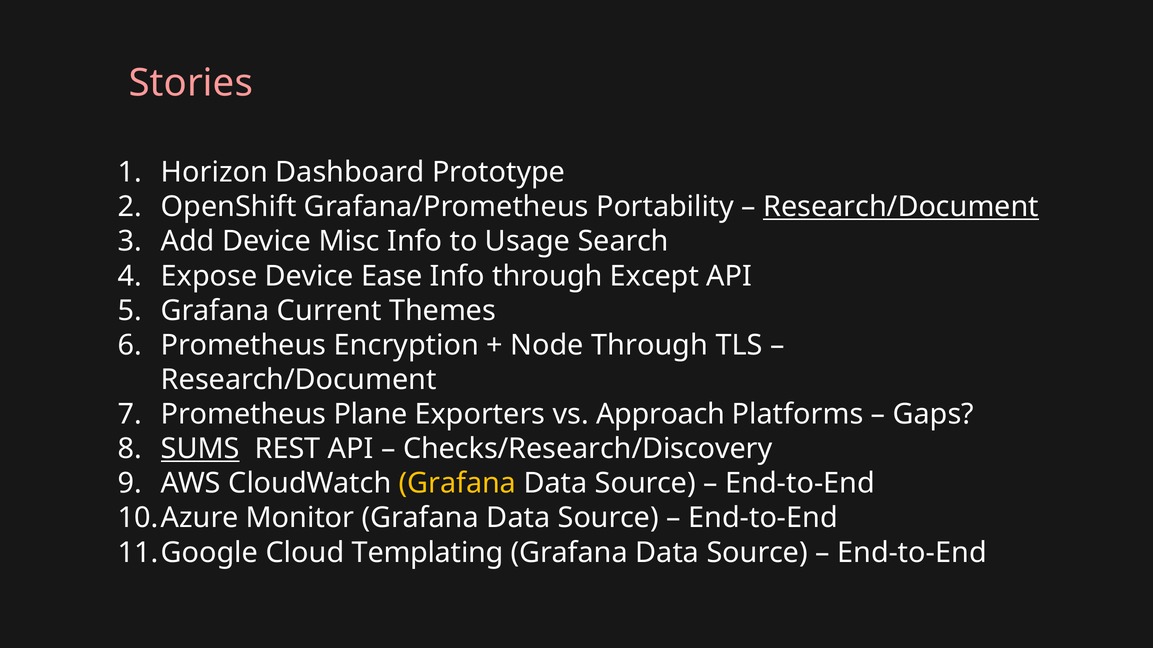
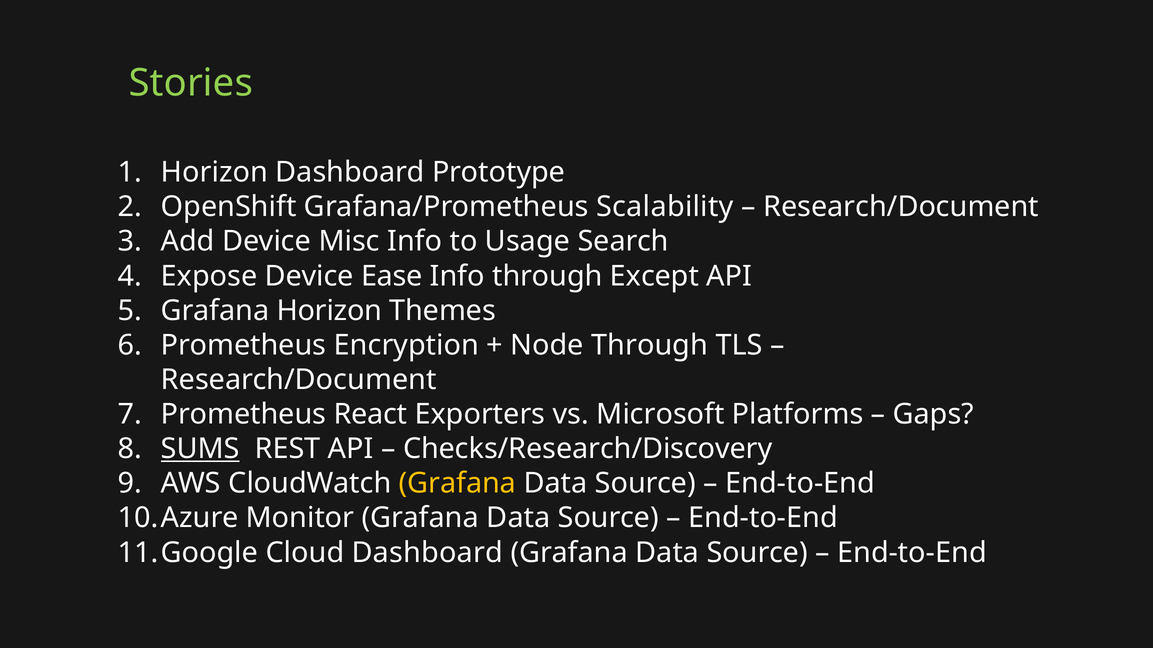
Stories colour: pink -> light green (191, 83)
Portability: Portability -> Scalability (665, 207)
Research/Document underline: present -> none (901, 207)
Grafana Current: Current -> Horizon (329, 311)
Plane: Plane -> React (371, 415)
Approach: Approach -> Microsoft (660, 415)
Cloud Templating: Templating -> Dashboard (427, 553)
